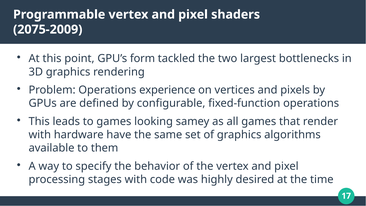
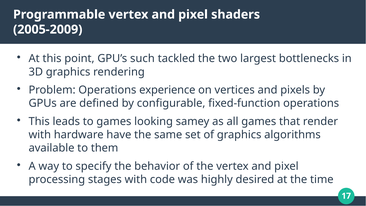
2075-2009: 2075-2009 -> 2005-2009 (48, 29)
form: form -> such (142, 59)
